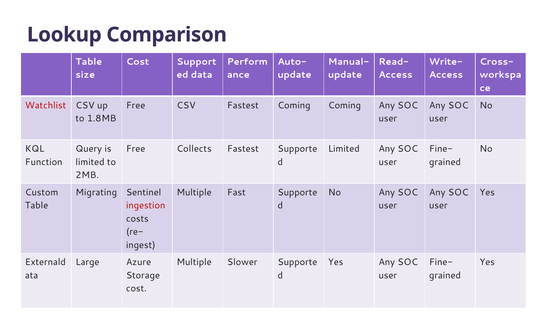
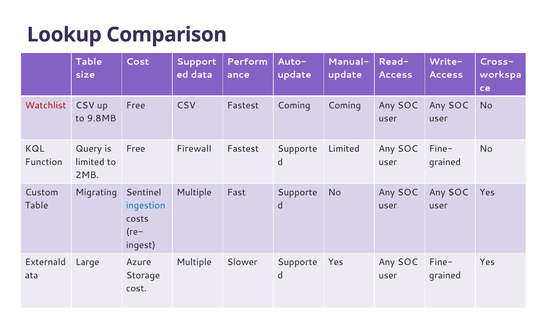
1.8MB: 1.8MB -> 9.8MB (102, 119)
Collects: Collects -> Firewall (194, 149)
ingestion colour: red -> blue (146, 206)
